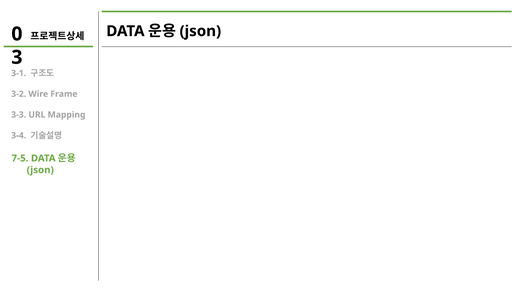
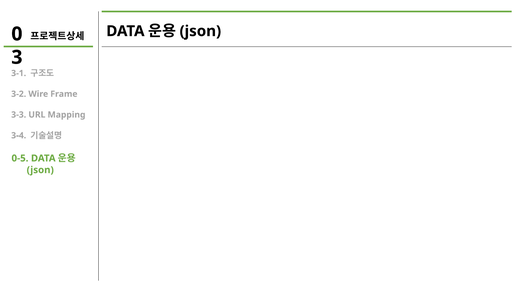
7-5: 7-5 -> 0-5 (20, 158)
